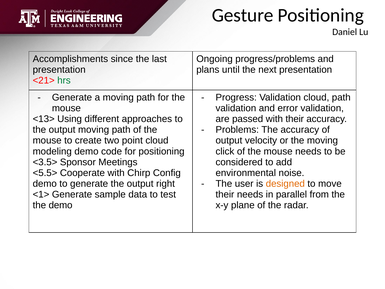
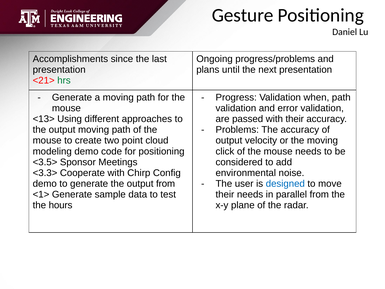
Validation cloud: cloud -> when (316, 97)
<5.5>: <5.5> -> <3.3> (45, 173)
output right: right -> from (166, 184)
designed colour: orange -> blue (285, 184)
the demo: demo -> hours (61, 205)
